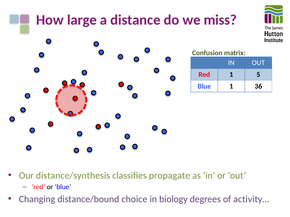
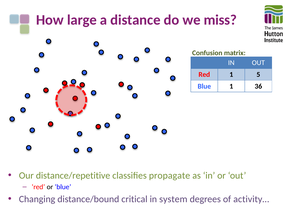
distance/synthesis: distance/synthesis -> distance/repetitive (73, 176)
choice: choice -> critical (134, 200)
biology: biology -> system (173, 200)
